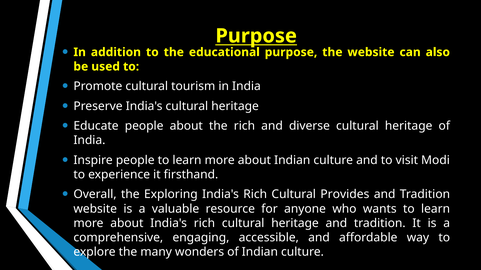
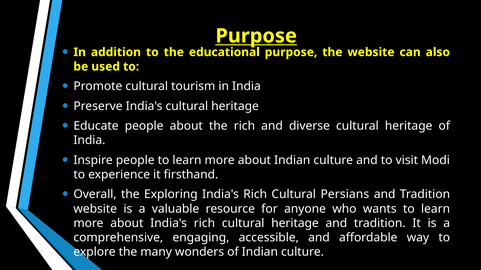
Provides: Provides -> Persians (345, 195)
